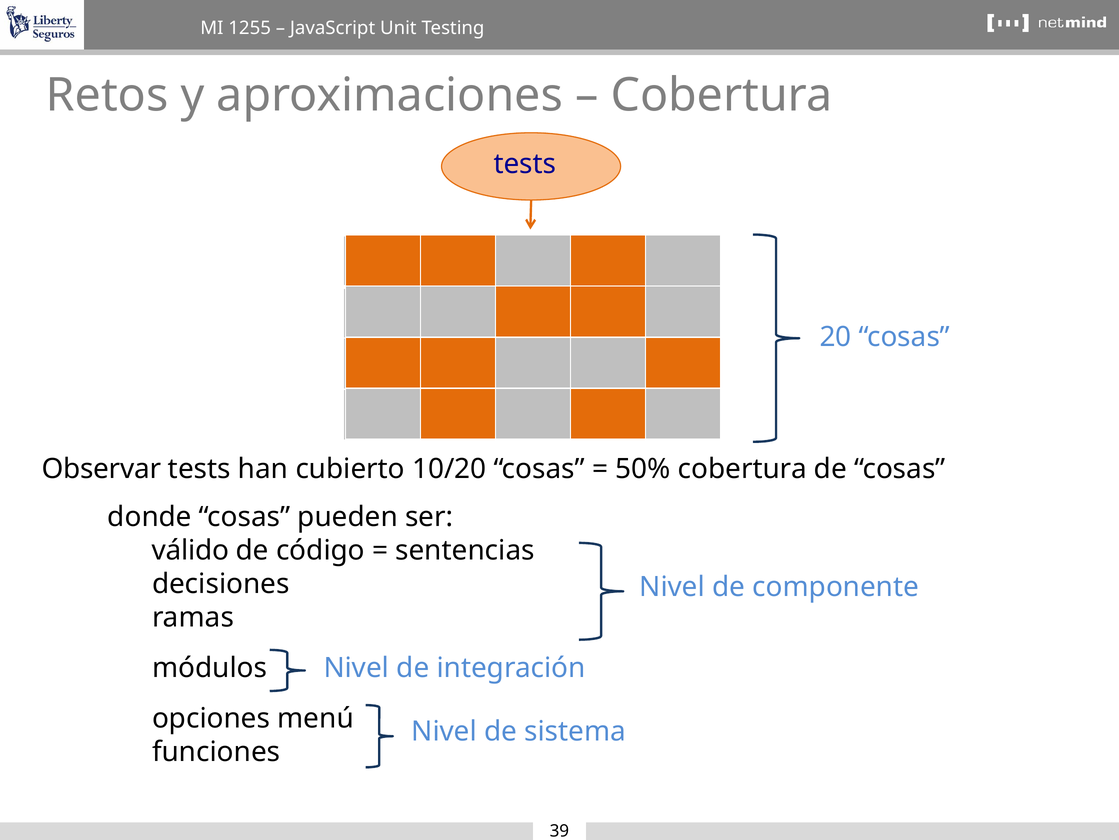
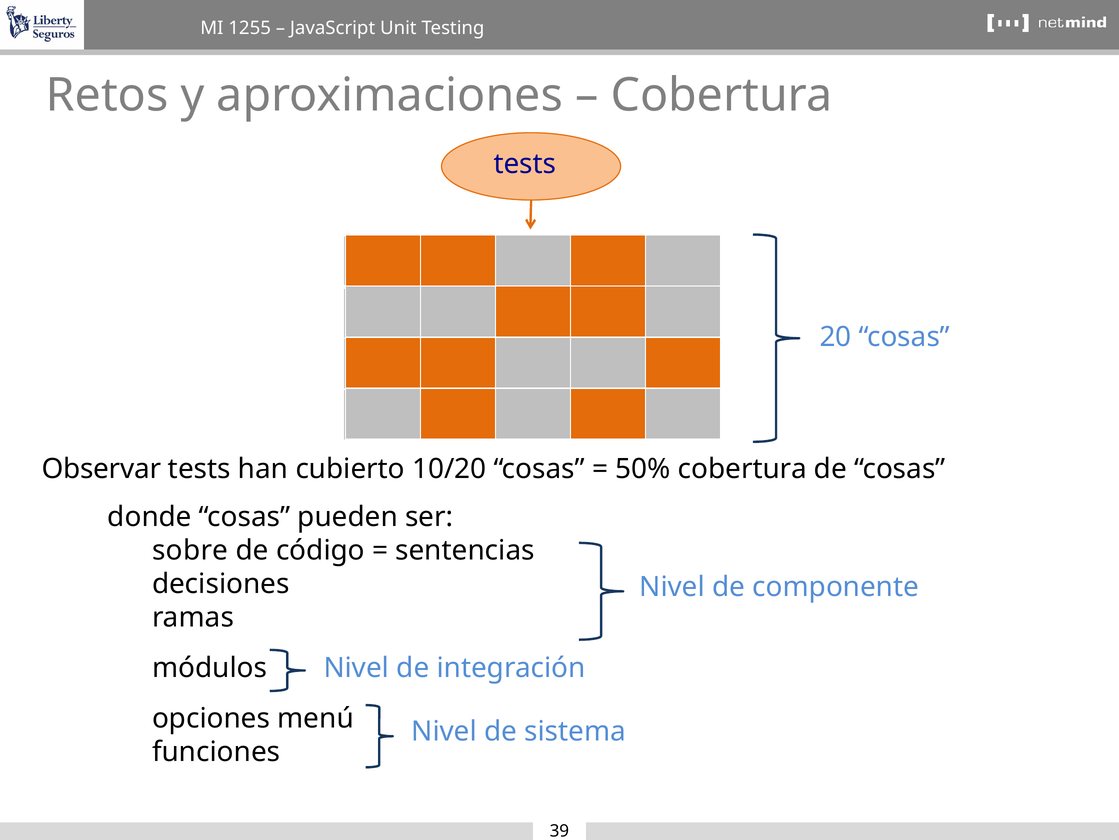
válido: válido -> sobre (190, 550)
